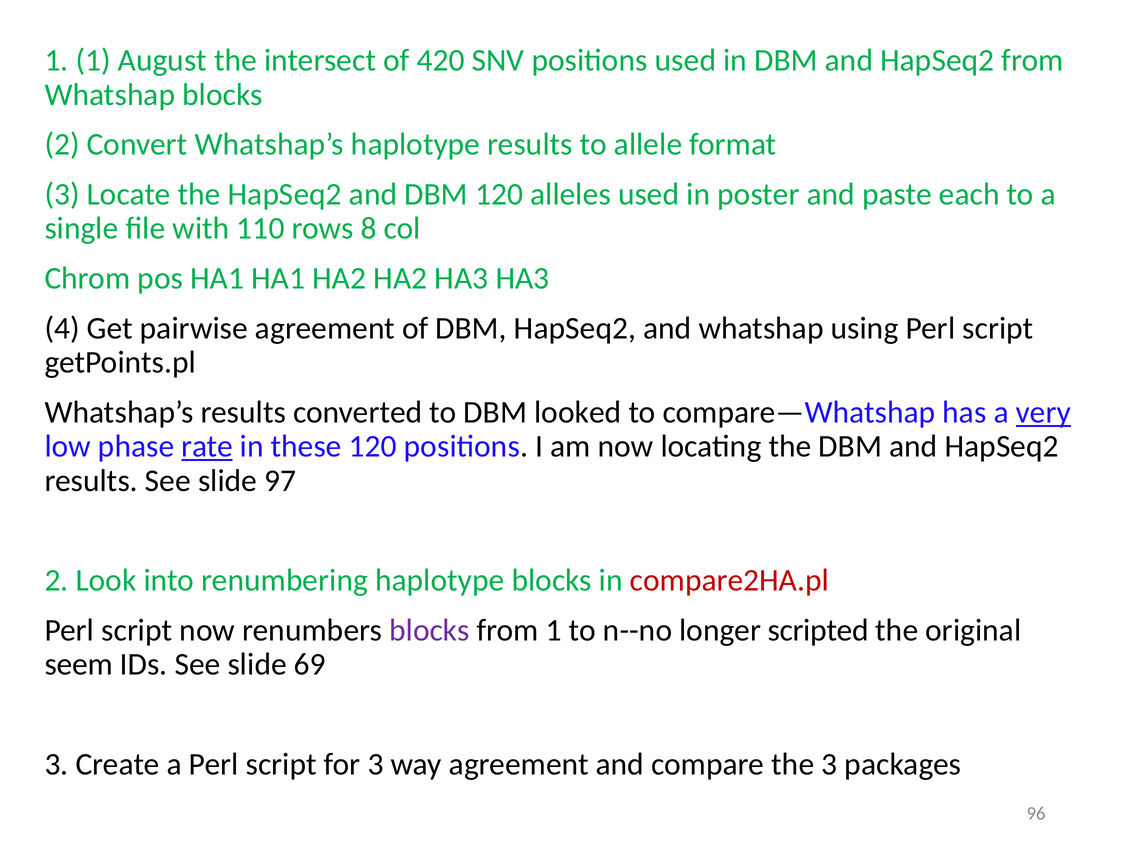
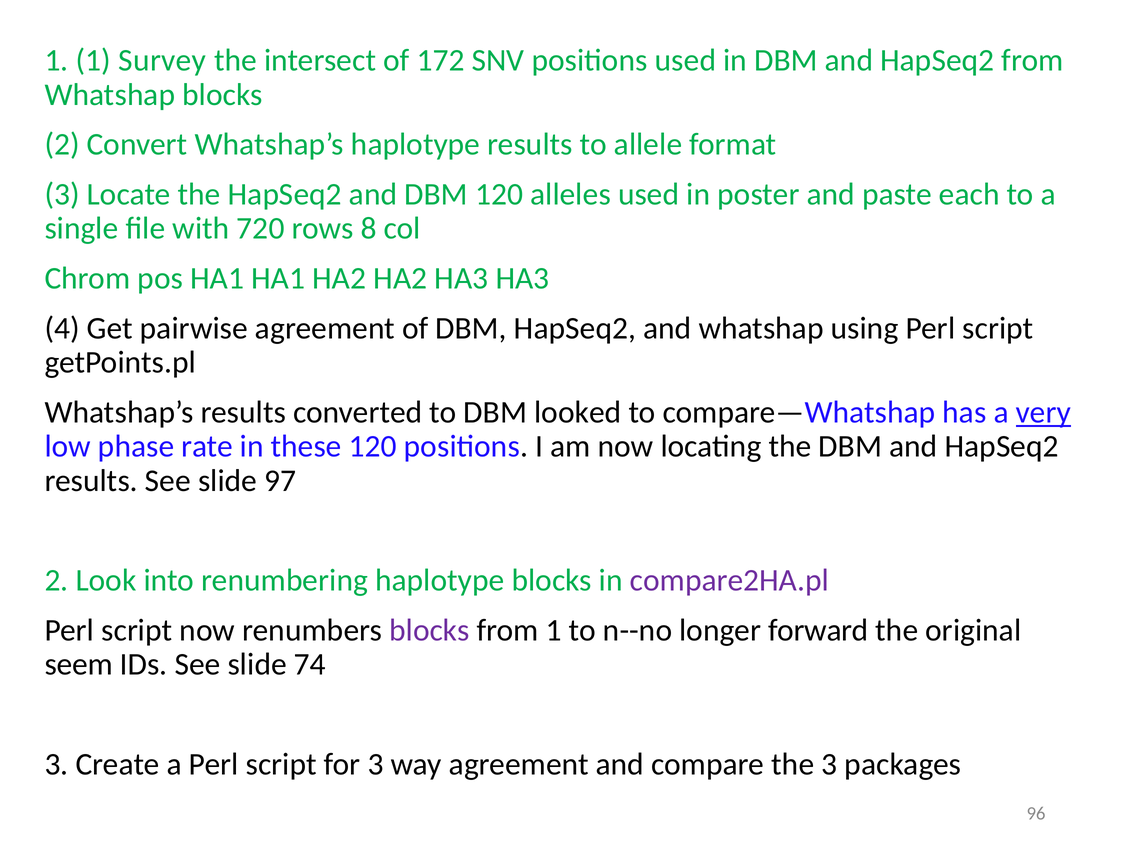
August: August -> Survey (162, 60)
420: 420 -> 172 (441, 60)
110: 110 -> 720 (260, 228)
rate underline: present -> none (207, 446)
compare2HA.pl colour: red -> purple (729, 580)
scripted: scripted -> forward (818, 630)
69: 69 -> 74 (310, 664)
